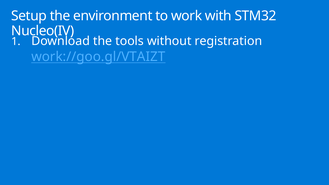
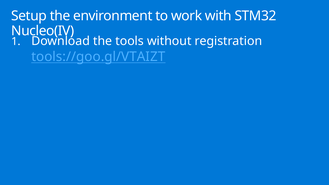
work://goo.gl/VTAIZT: work://goo.gl/VTAIZT -> tools://goo.gl/VTAIZT (98, 57)
